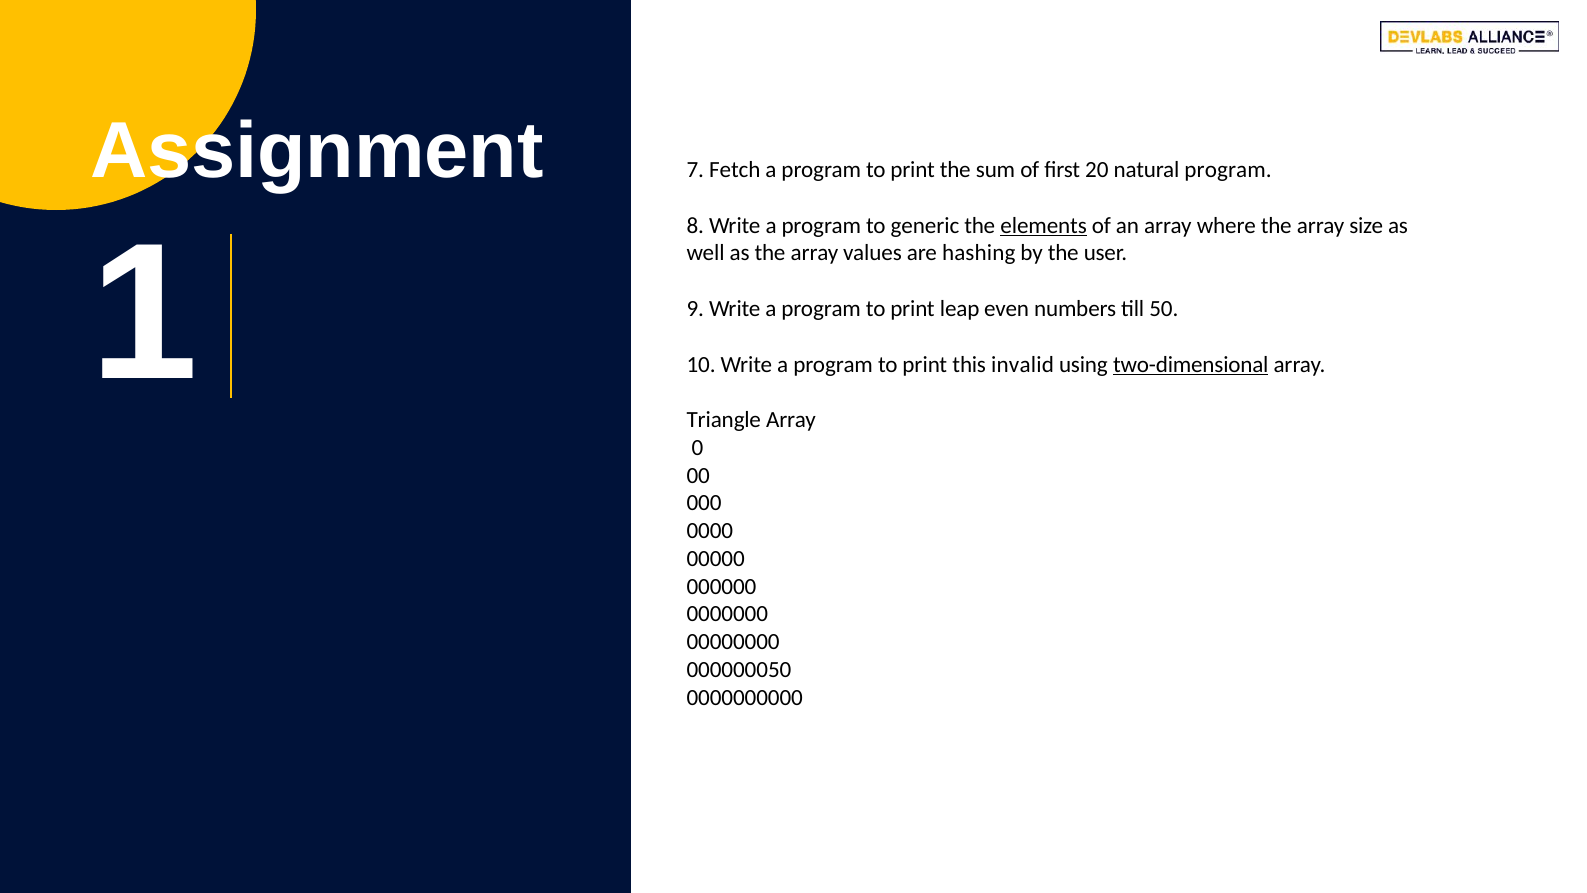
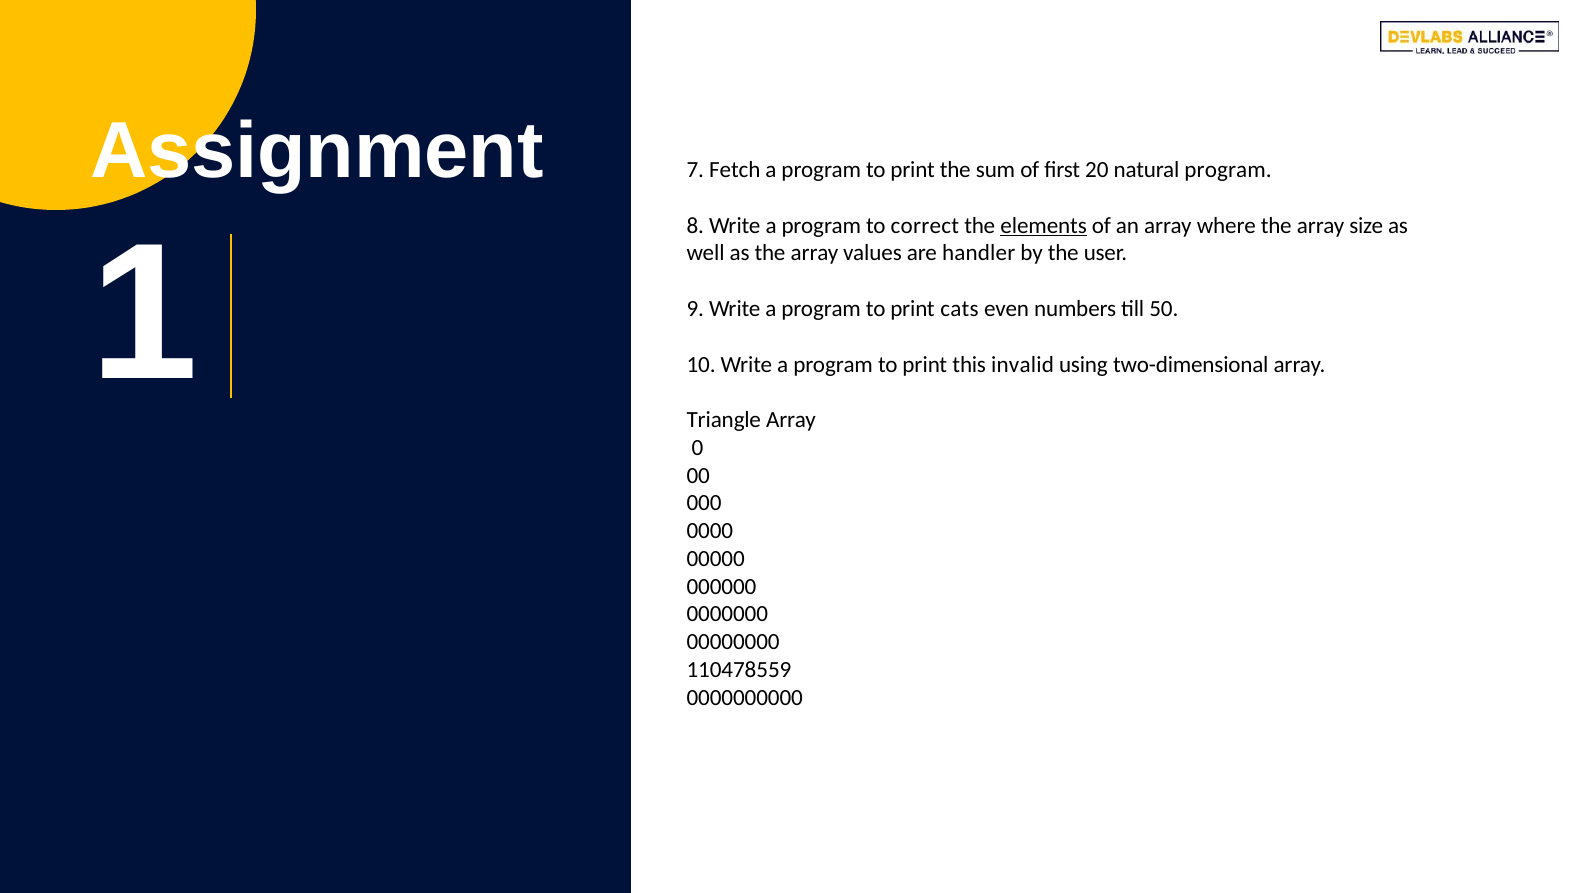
generic: generic -> correct (925, 225)
hashing: hashing -> handler (979, 253)
leap: leap -> cats (959, 309)
two-dimensional underline: present -> none (1191, 364)
000000050: 000000050 -> 110478559 (739, 670)
